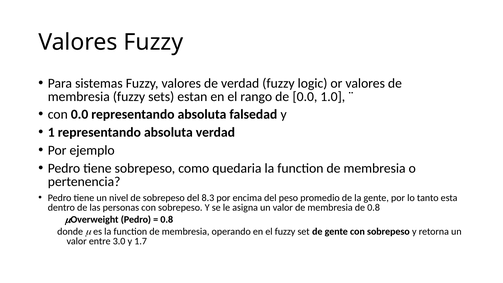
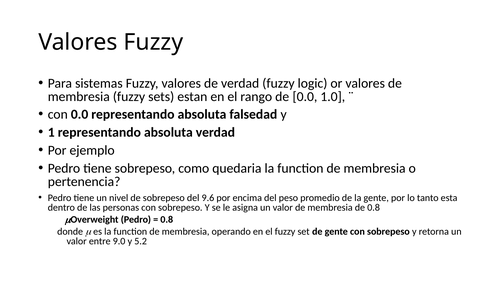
8.3: 8.3 -> 9.6 (208, 198)
3.0: 3.0 -> 9.0 (119, 241)
1.7: 1.7 -> 5.2 (141, 241)
